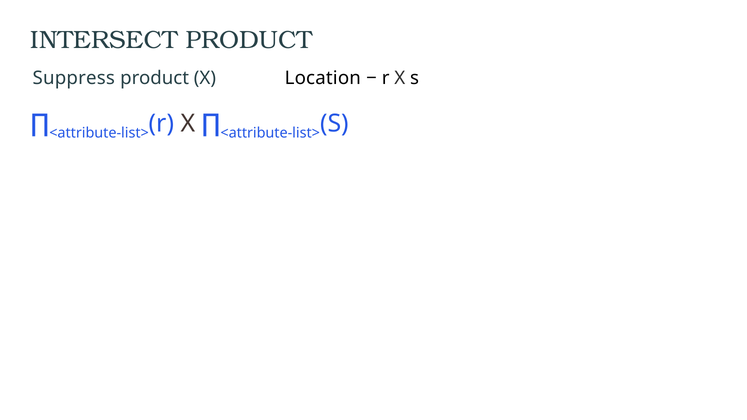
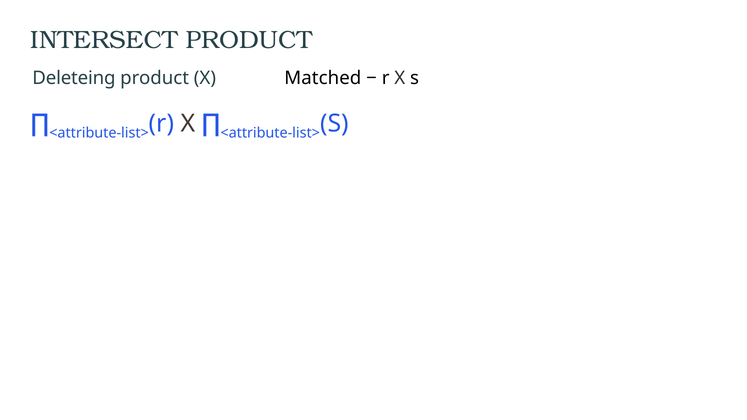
Suppress: Suppress -> Deleteing (74, 78)
Location: Location -> Matched (323, 78)
